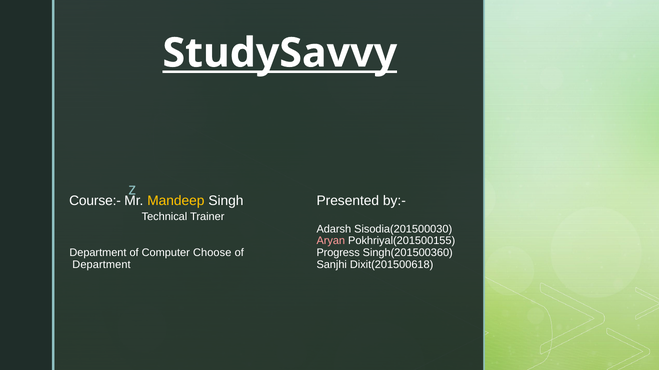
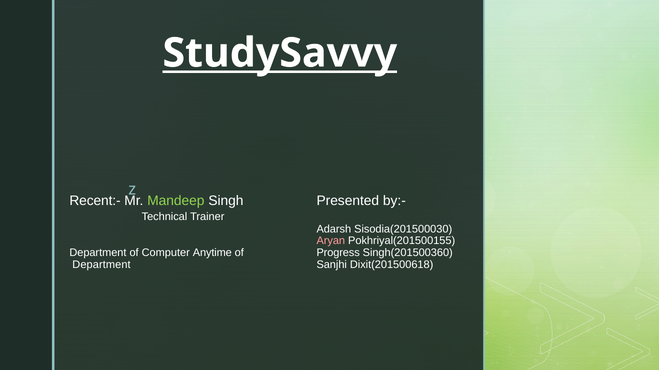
Course:-: Course:- -> Recent:- (95, 201)
Mandeep colour: yellow -> light green (176, 201)
Choose: Choose -> Anytime (212, 253)
